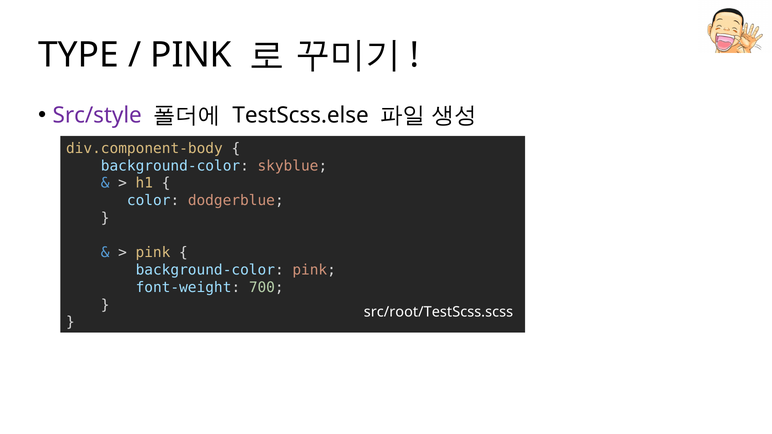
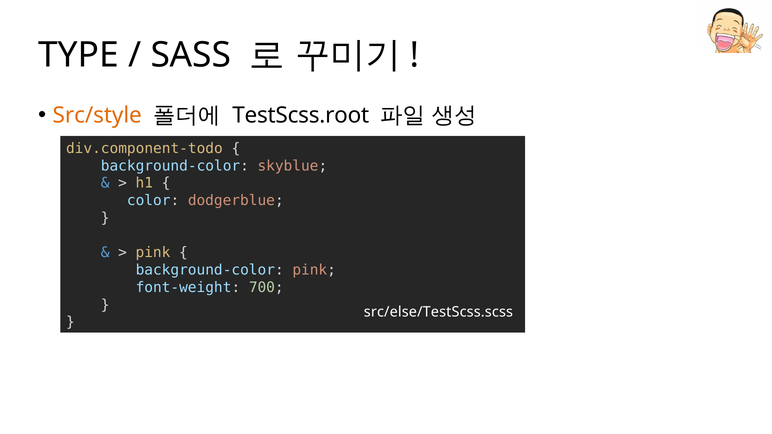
PINK: PINK -> SASS (191, 55)
Src/style colour: purple -> orange (97, 116)
TestScss.else: TestScss.else -> TestScss.root (301, 116)
div.component-body: div.component-body -> div.component-todo (144, 149)
src/root/TestScss.scss: src/root/TestScss.scss -> src/else/TestScss.scss (438, 312)
